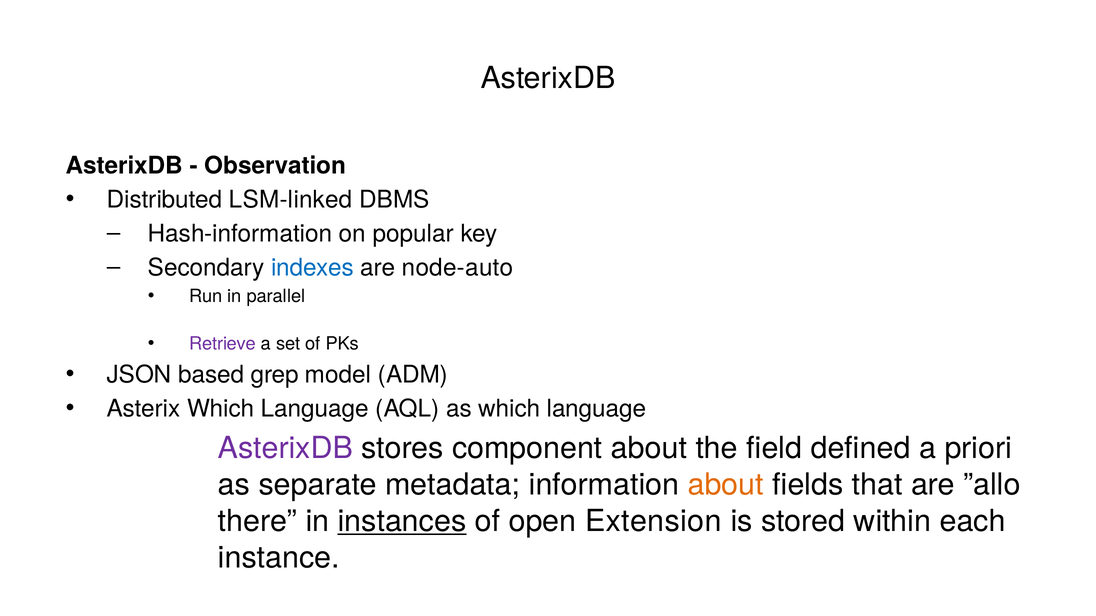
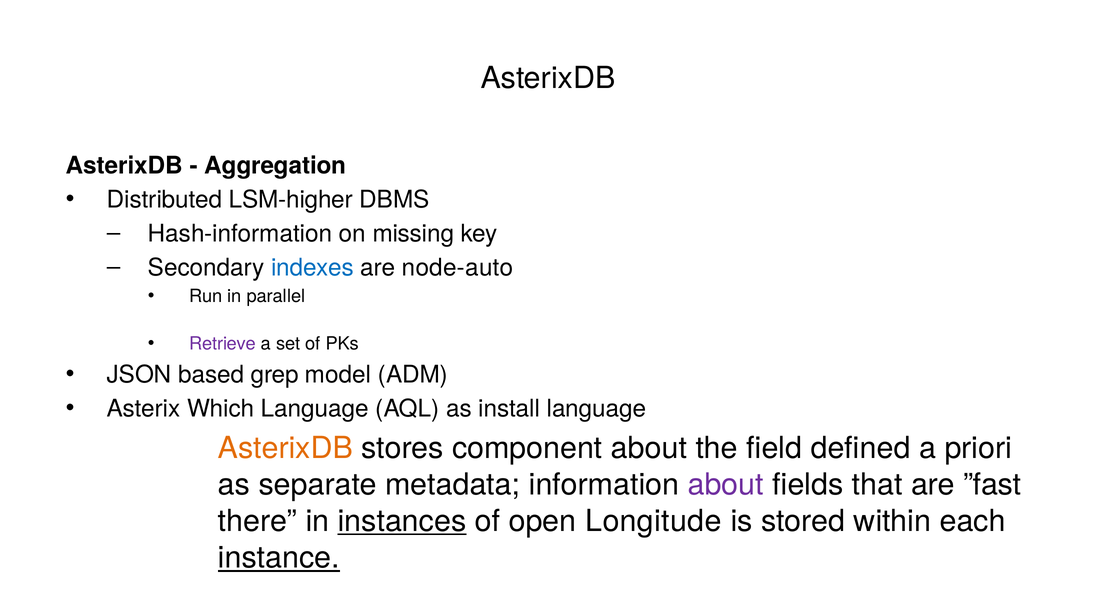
Observation: Observation -> Aggregation (275, 166)
LSM-linked: LSM-linked -> LSM-higher (291, 200)
on popular: popular -> missing (413, 234)
as which: which -> install (509, 409)
AsterixDB colour: purple -> orange (285, 449)
about colour: orange -> purple (726, 485)
”allo: ”allo -> ”fast (992, 485)
Extension: Extension -> Longitude (653, 522)
instance underline: none -> present (279, 558)
